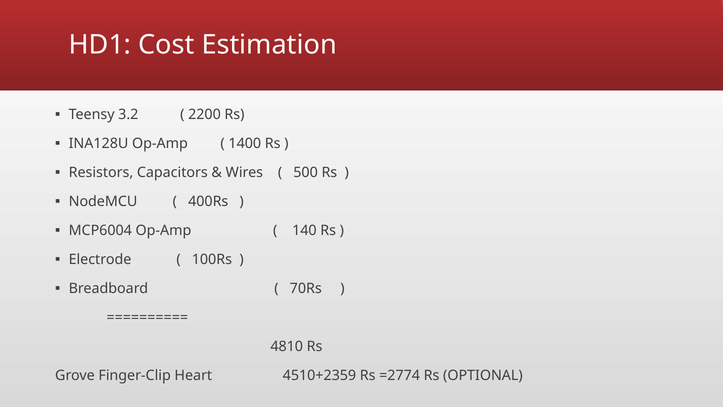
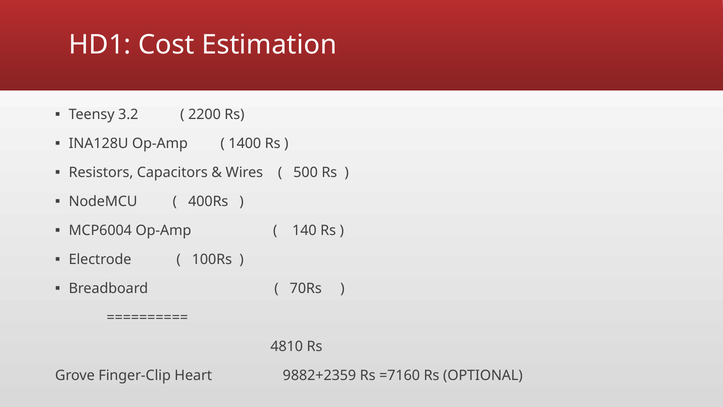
4510+2359: 4510+2359 -> 9882+2359 (319, 375)
=2774: =2774 -> =7160 (400, 375)
